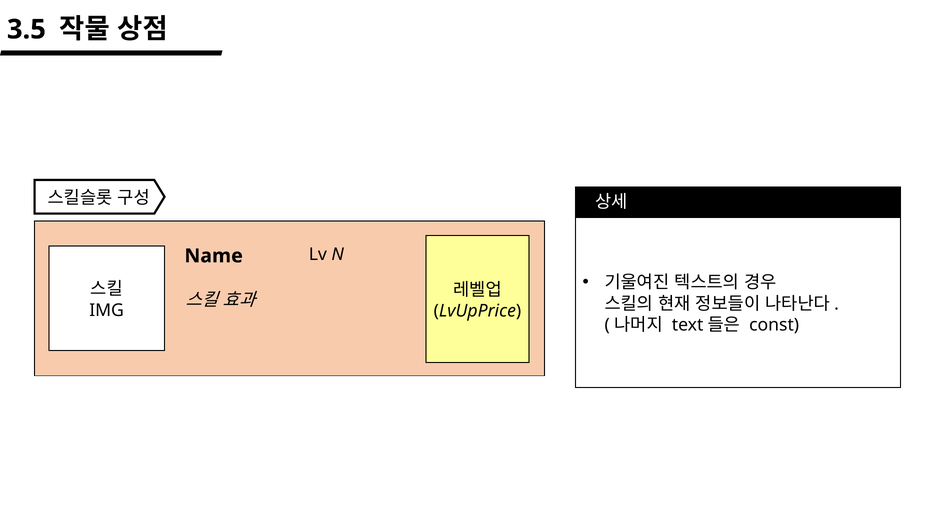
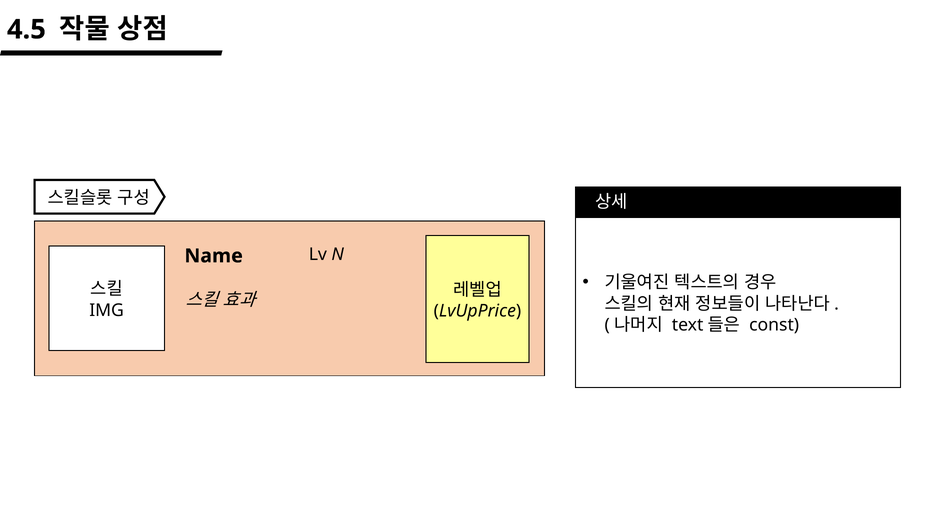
3.5: 3.5 -> 4.5 (26, 29)
